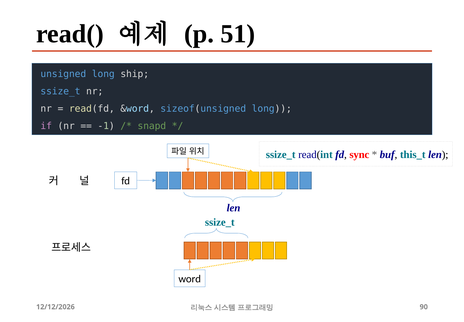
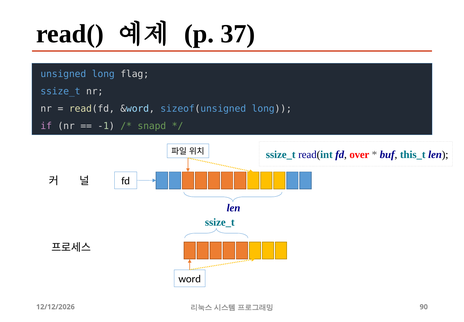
51: 51 -> 37 (238, 34)
ship: ship -> flag (135, 74)
sync: sync -> over (359, 154)
